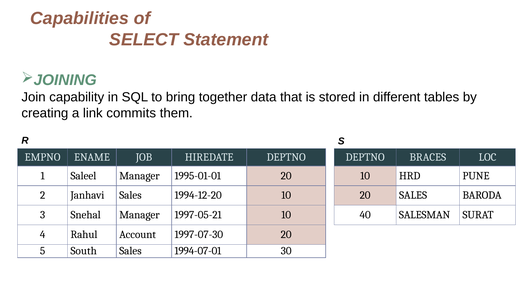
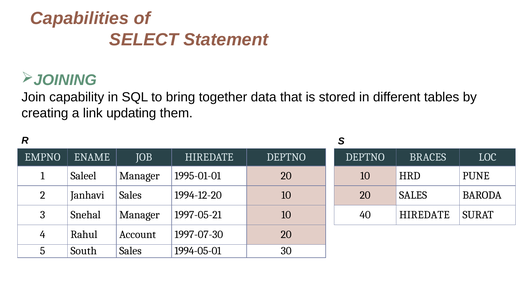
commits: commits -> updating (131, 113)
40 SALESMAN: SALESMAN -> HIREDATE (424, 215)
1994-07-01: 1994-07-01 -> 1994-05-01 (198, 251)
